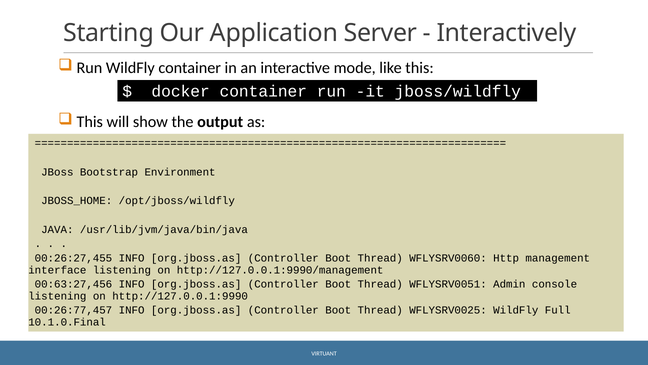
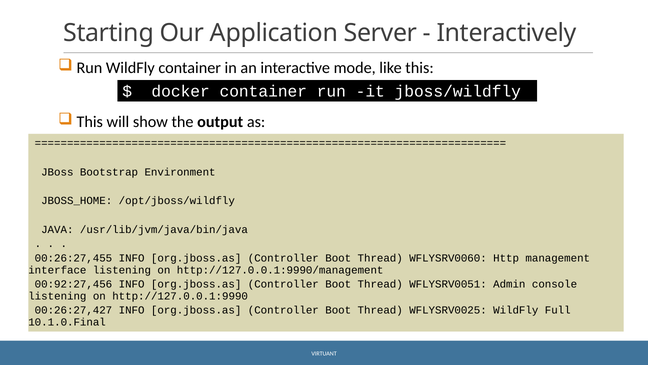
00:63:27,456: 00:63:27,456 -> 00:92:27,456 (73, 284)
00:26:77,457: 00:26:77,457 -> 00:26:27,427 (73, 310)
